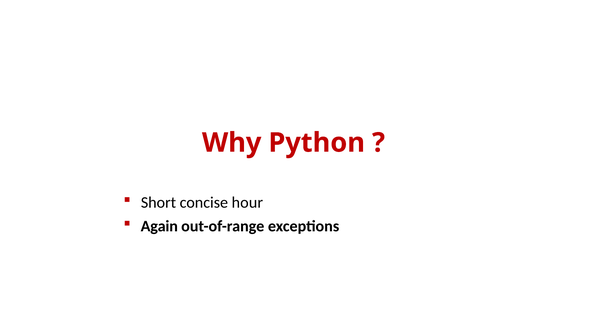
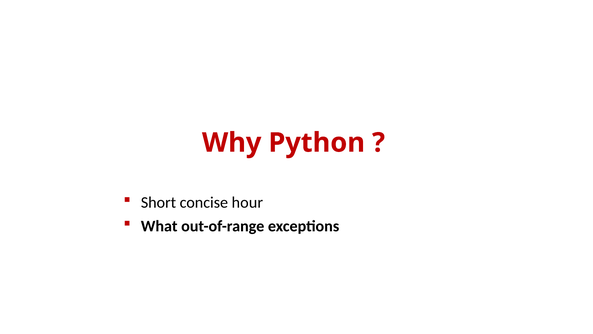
Again: Again -> What (159, 226)
